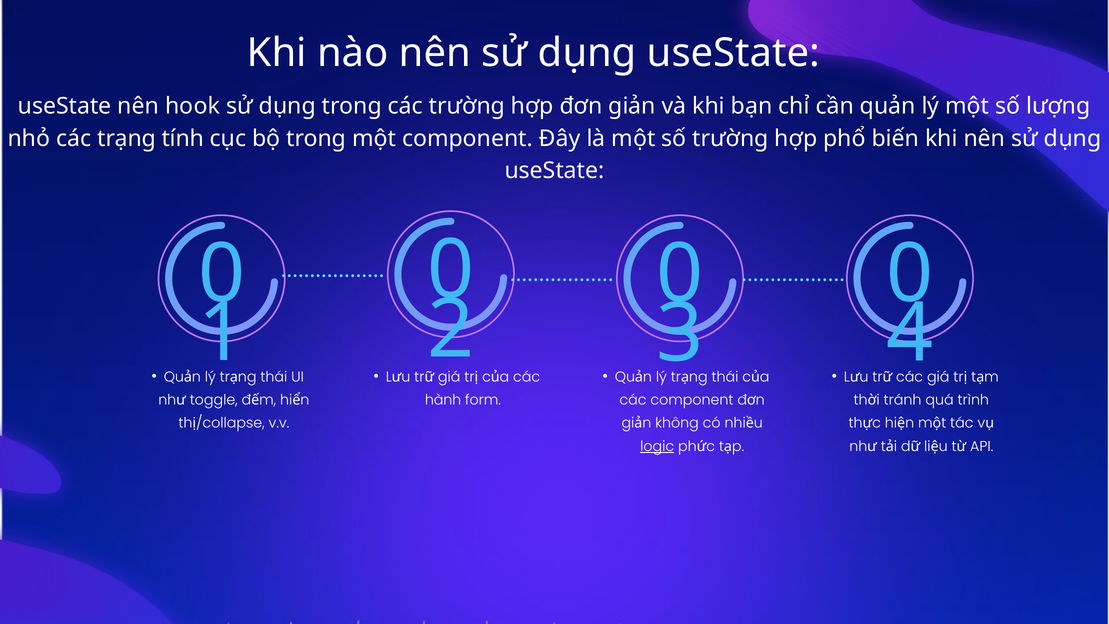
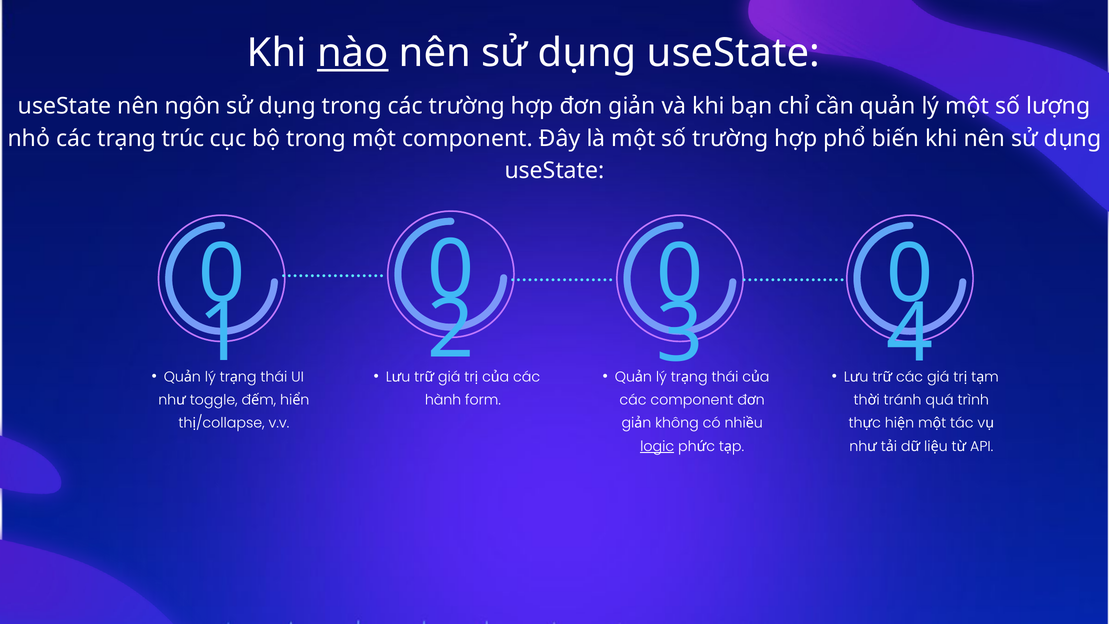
nào underline: none -> present (353, 53)
hook: hook -> ngôn (193, 106)
tính: tính -> trúc (183, 138)
